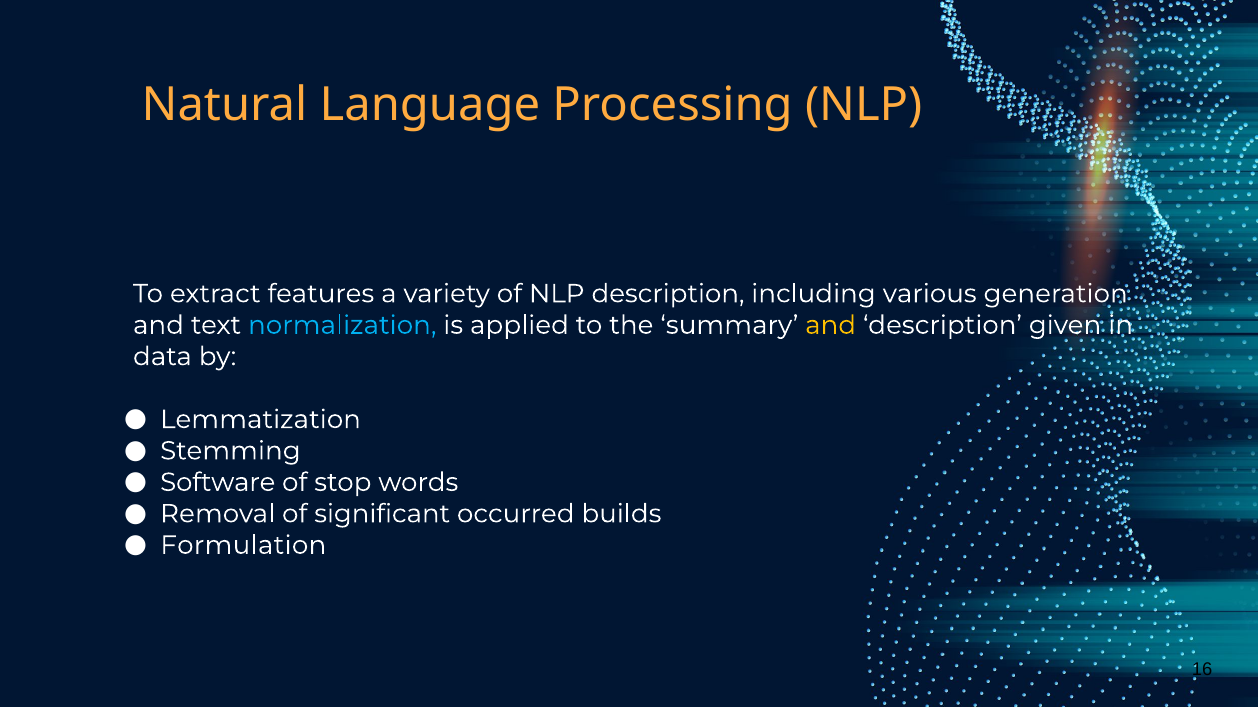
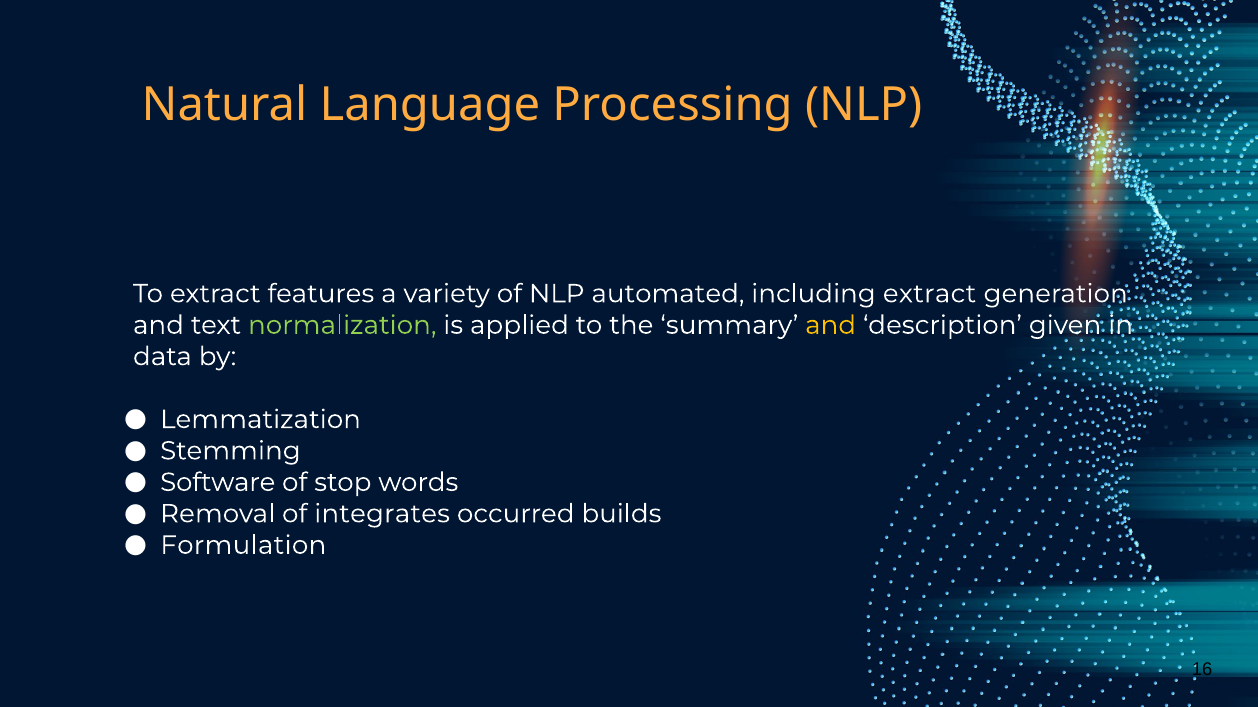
NLP description: description -> automated (668, 294)
including various: various -> extract (930, 294)
normalization colour: light blue -> light green (342, 325)
significant: significant -> integrates (382, 514)
